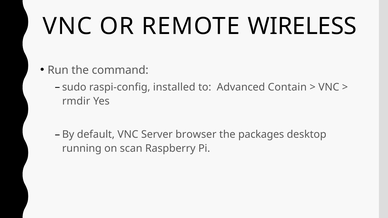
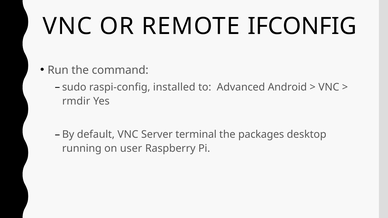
WIRELESS: WIRELESS -> IFCONFIG (302, 26)
Contain: Contain -> Android (287, 87)
browser: browser -> terminal (196, 135)
scan: scan -> user (131, 149)
